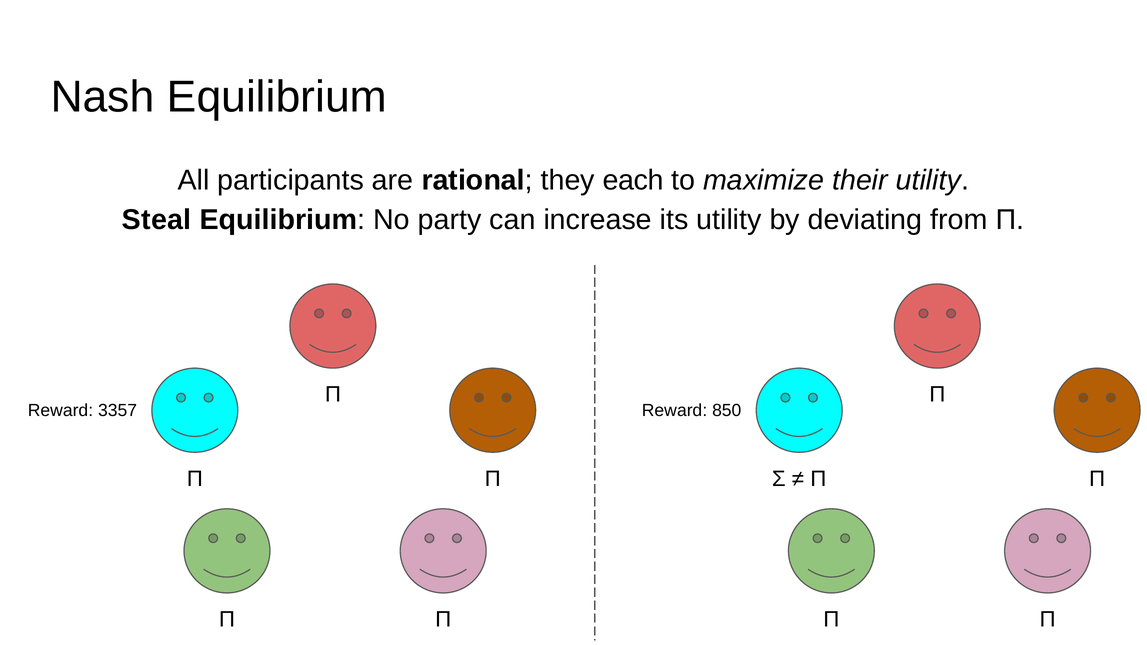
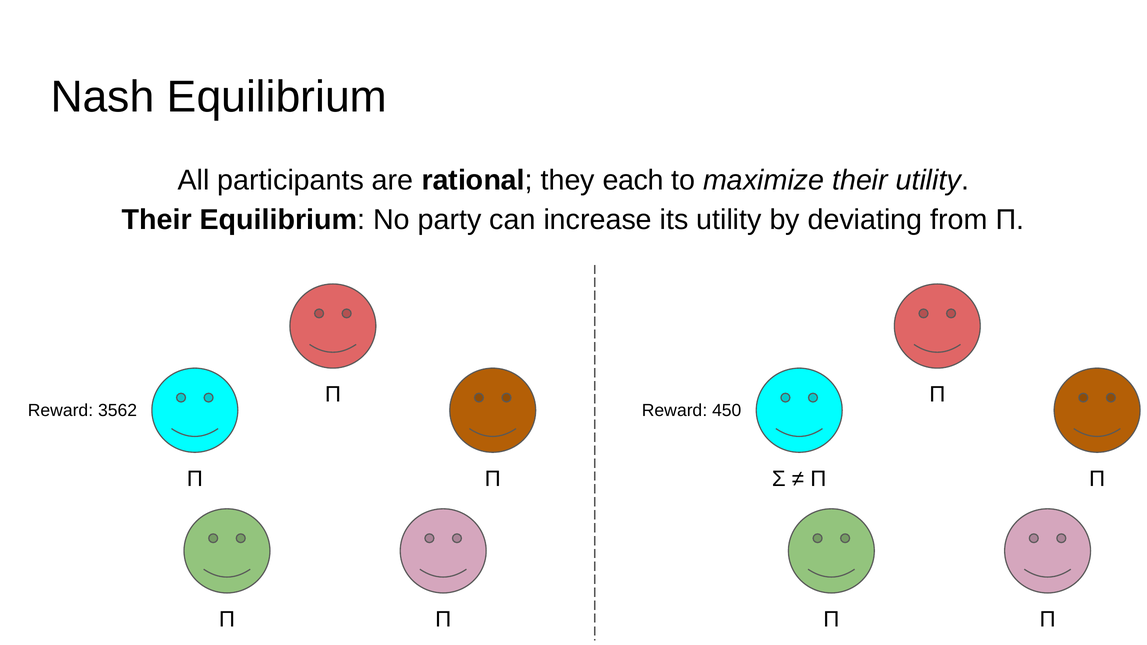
Steal: Steal -> Their (157, 220)
3357: 3357 -> 3562 (118, 410)
850: 850 -> 450 (727, 410)
